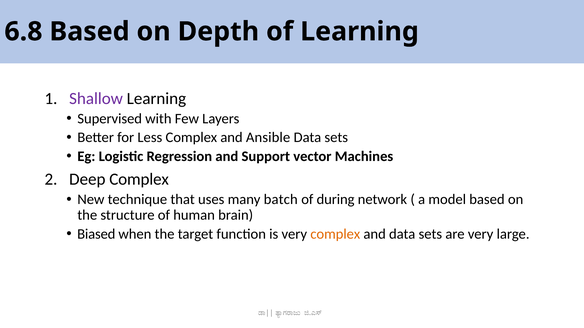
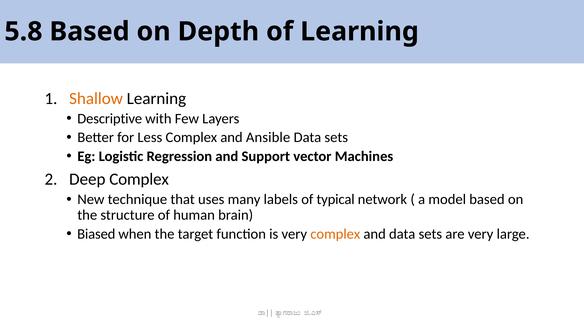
6.8: 6.8 -> 5.8 (23, 32)
Shallow colour: purple -> orange (96, 99)
Supervised: Supervised -> Descriptive (110, 119)
batch: batch -> labels (281, 200)
during: during -> typical (336, 200)
